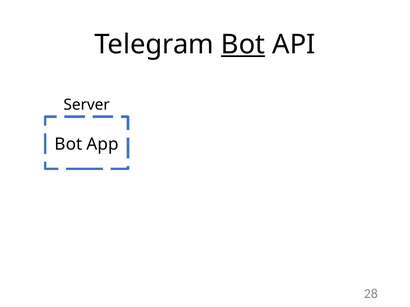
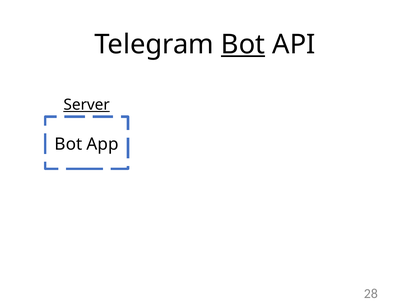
Server underline: none -> present (87, 105)
